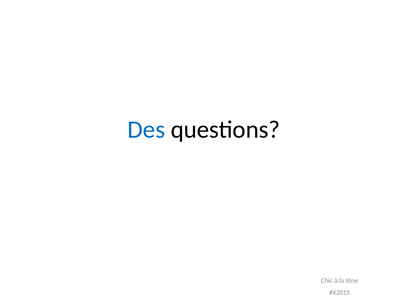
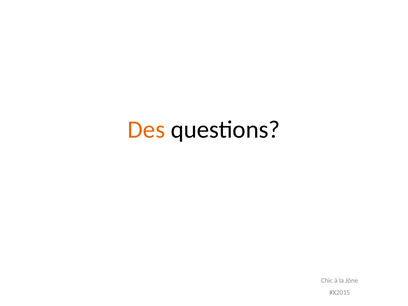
Des colour: blue -> orange (146, 130)
